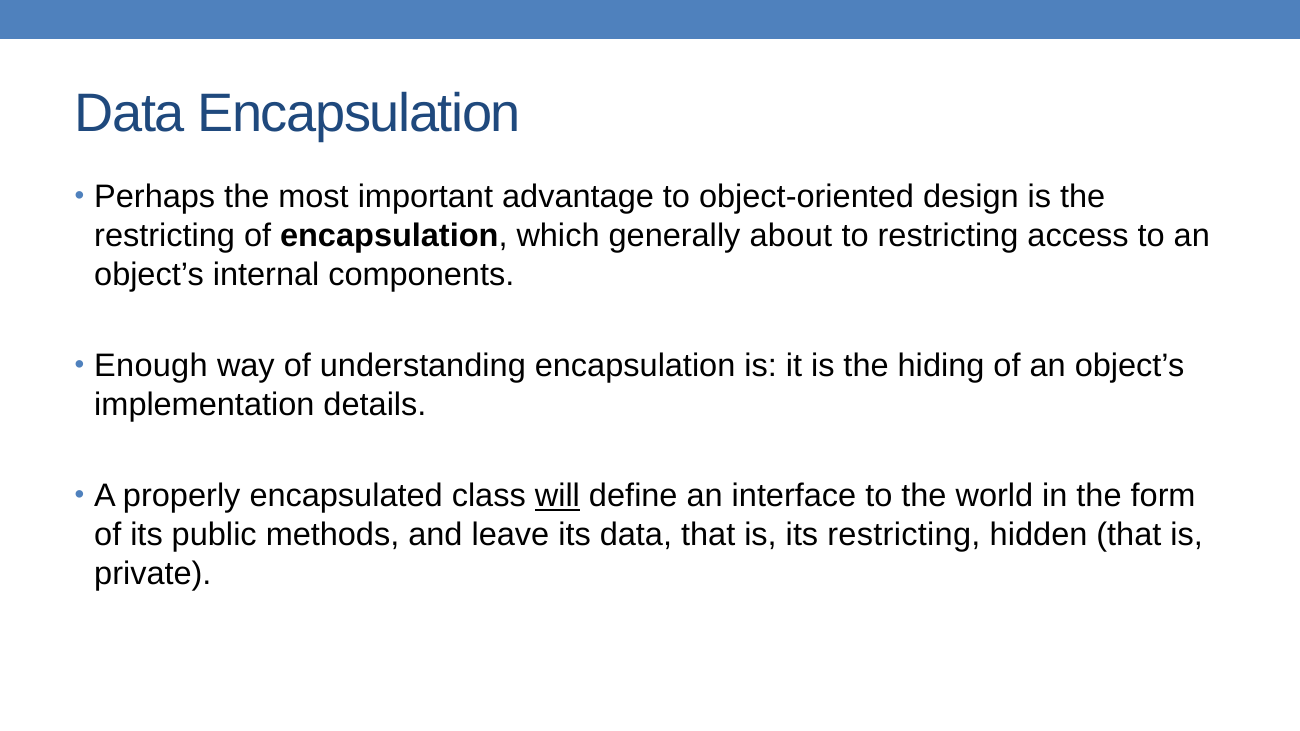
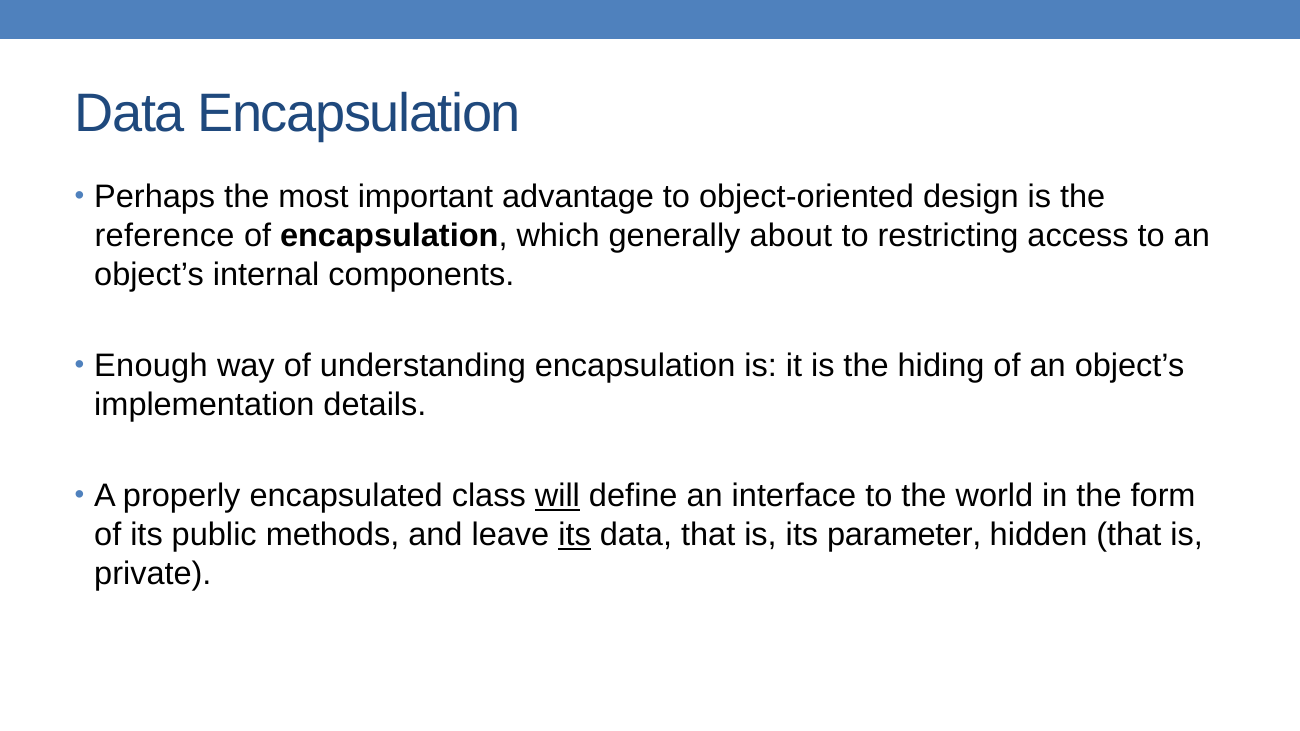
restricting: restricting -> reference (164, 236)
its underline: none -> present (575, 535)
its restricting: restricting -> parameter (904, 535)
